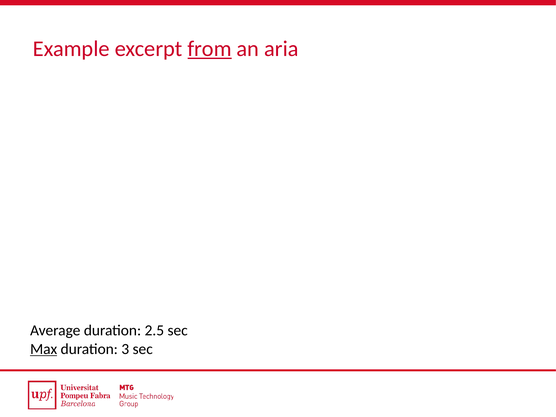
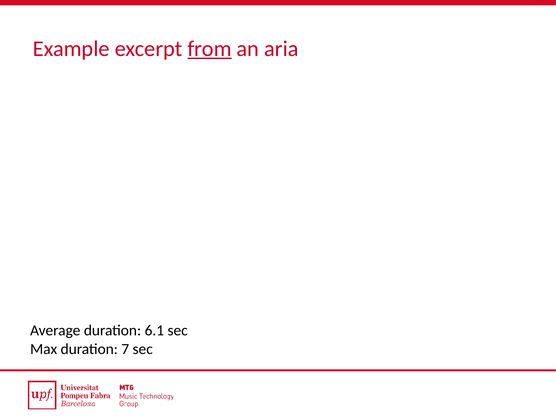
2.5: 2.5 -> 6.1 (154, 331)
Max underline: present -> none (44, 349)
3: 3 -> 7 (125, 349)
